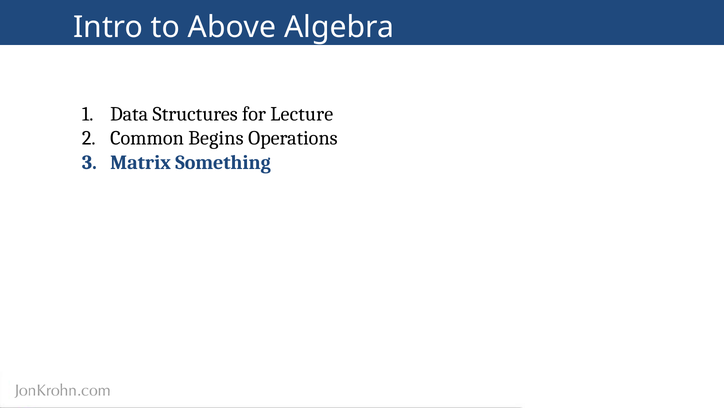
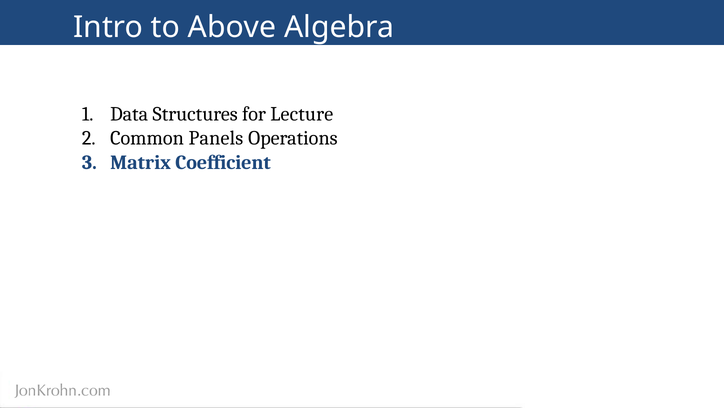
Begins: Begins -> Panels (216, 138)
Something: Something -> Coefficient (223, 162)
